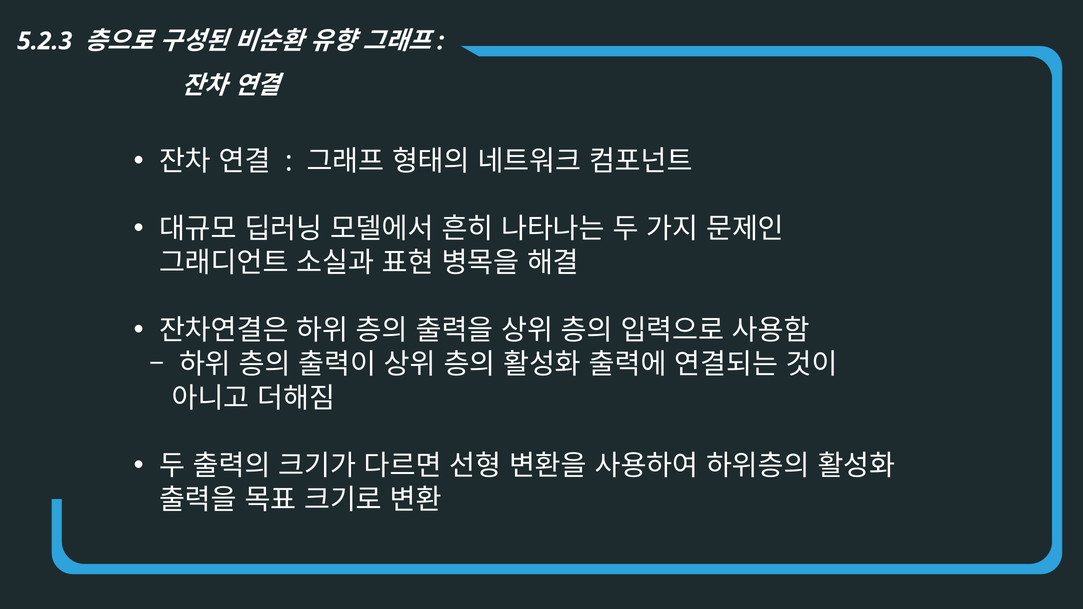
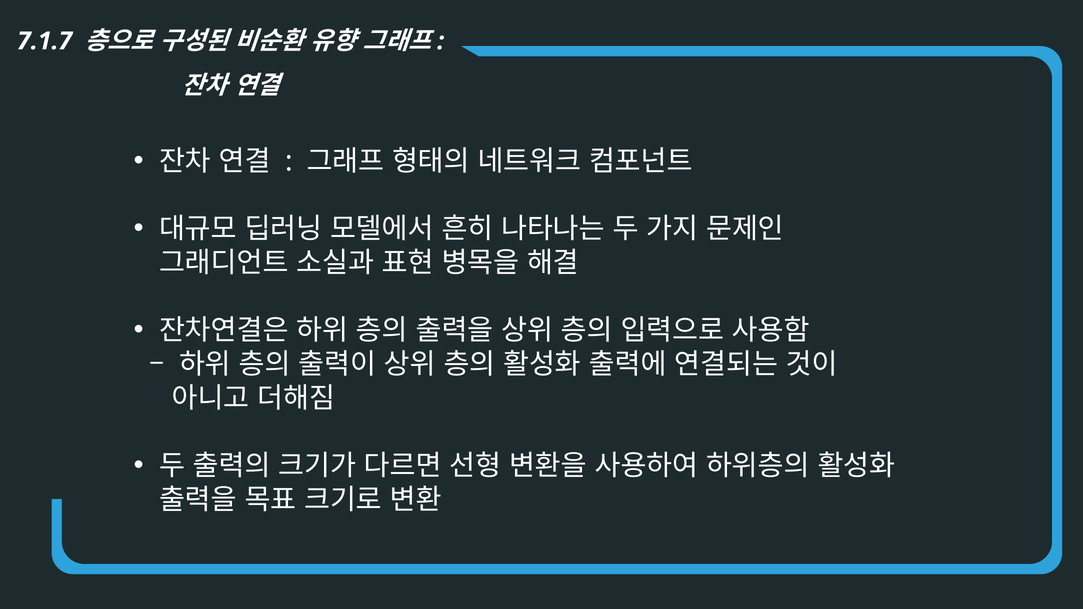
5.2.3: 5.2.3 -> 7.1.7 (45, 41)
